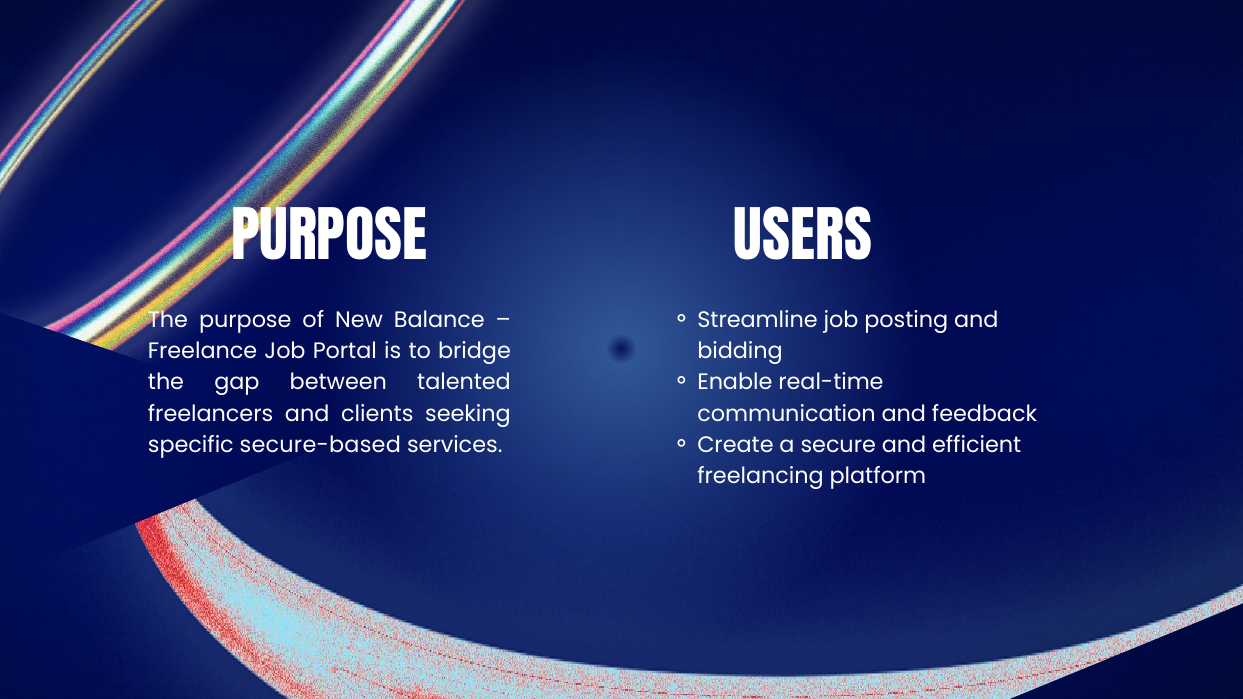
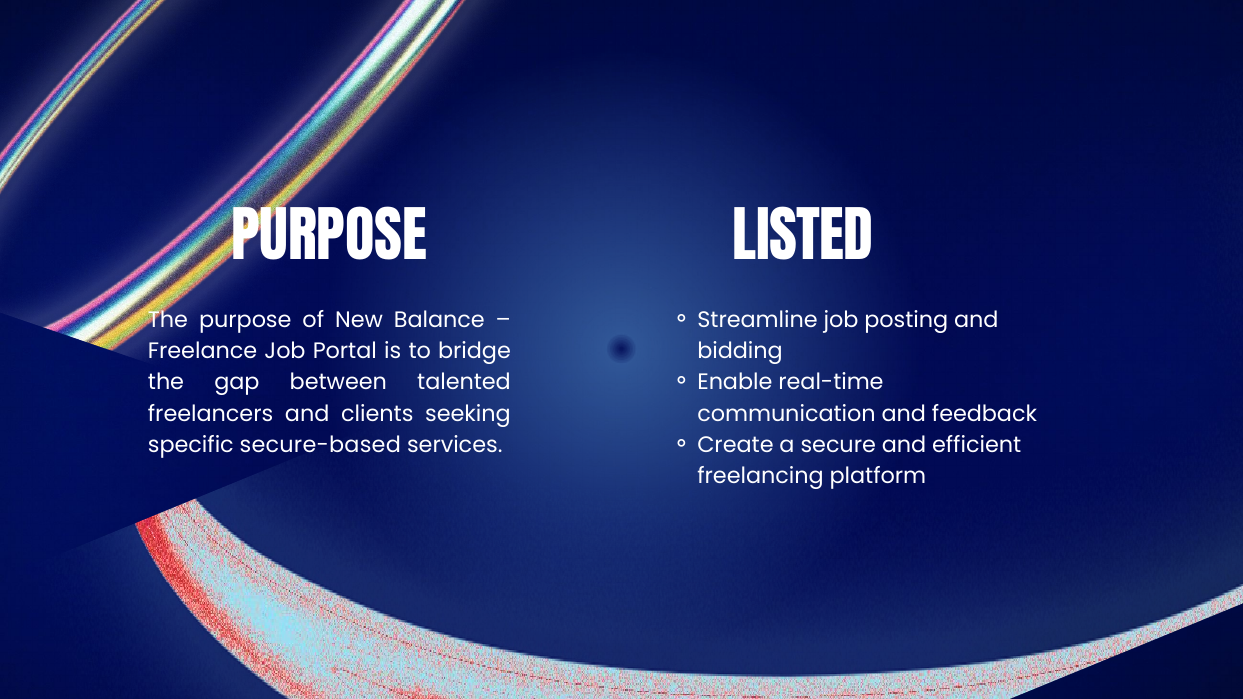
USERS: USERS -> LISTED (803, 240)
